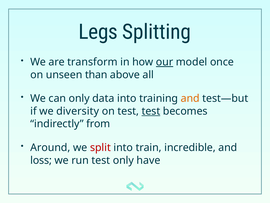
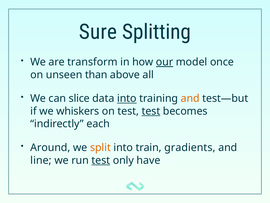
Legs: Legs -> Sure (98, 32)
can only: only -> slice (79, 98)
into underline: none -> present (127, 98)
diversity: diversity -> whiskers (78, 111)
from: from -> each (98, 124)
split colour: red -> orange (100, 147)
incredible: incredible -> gradients (190, 147)
loss: loss -> line (41, 160)
test underline: none -> present (101, 160)
